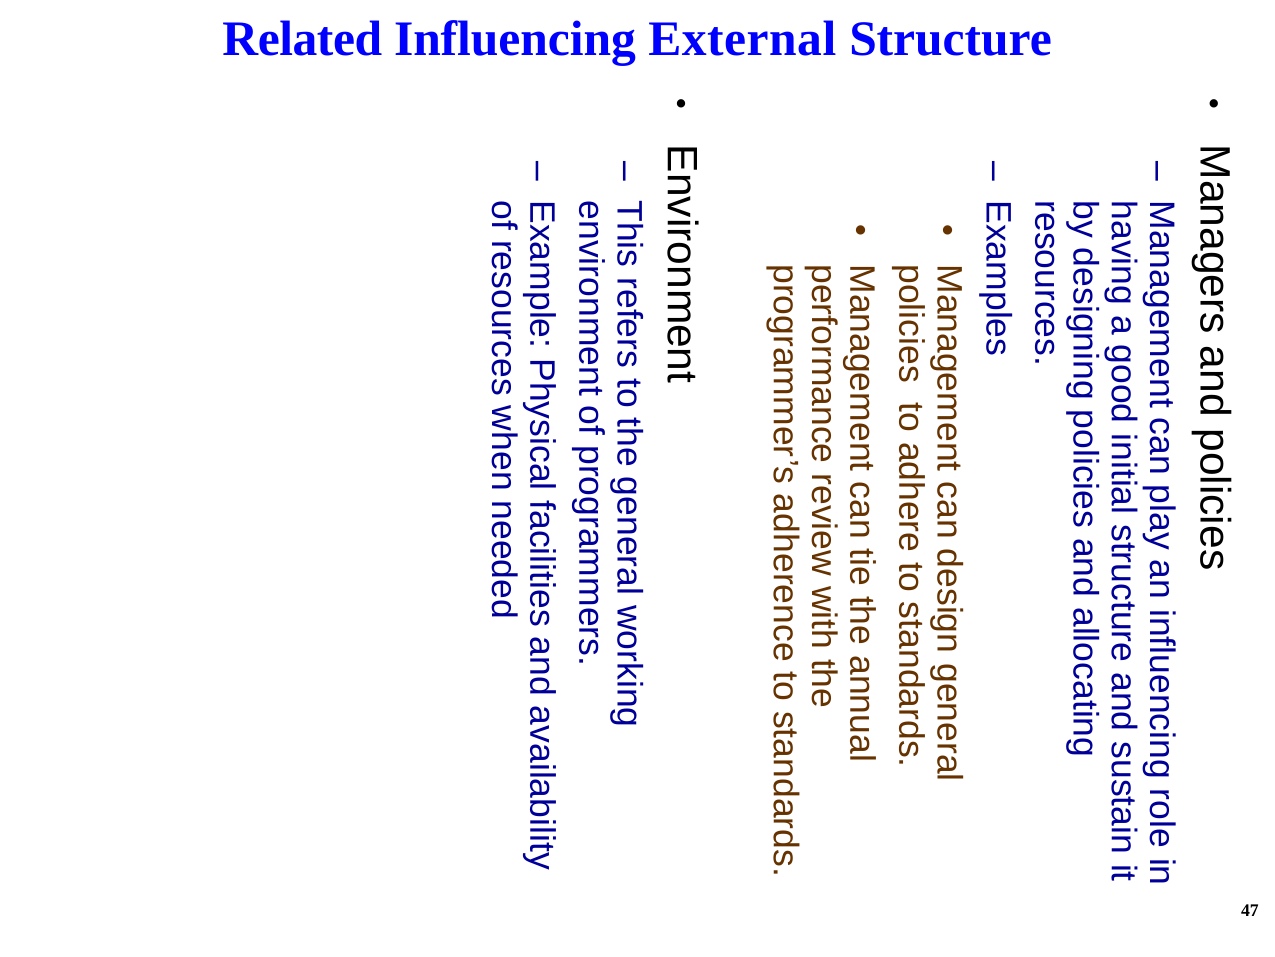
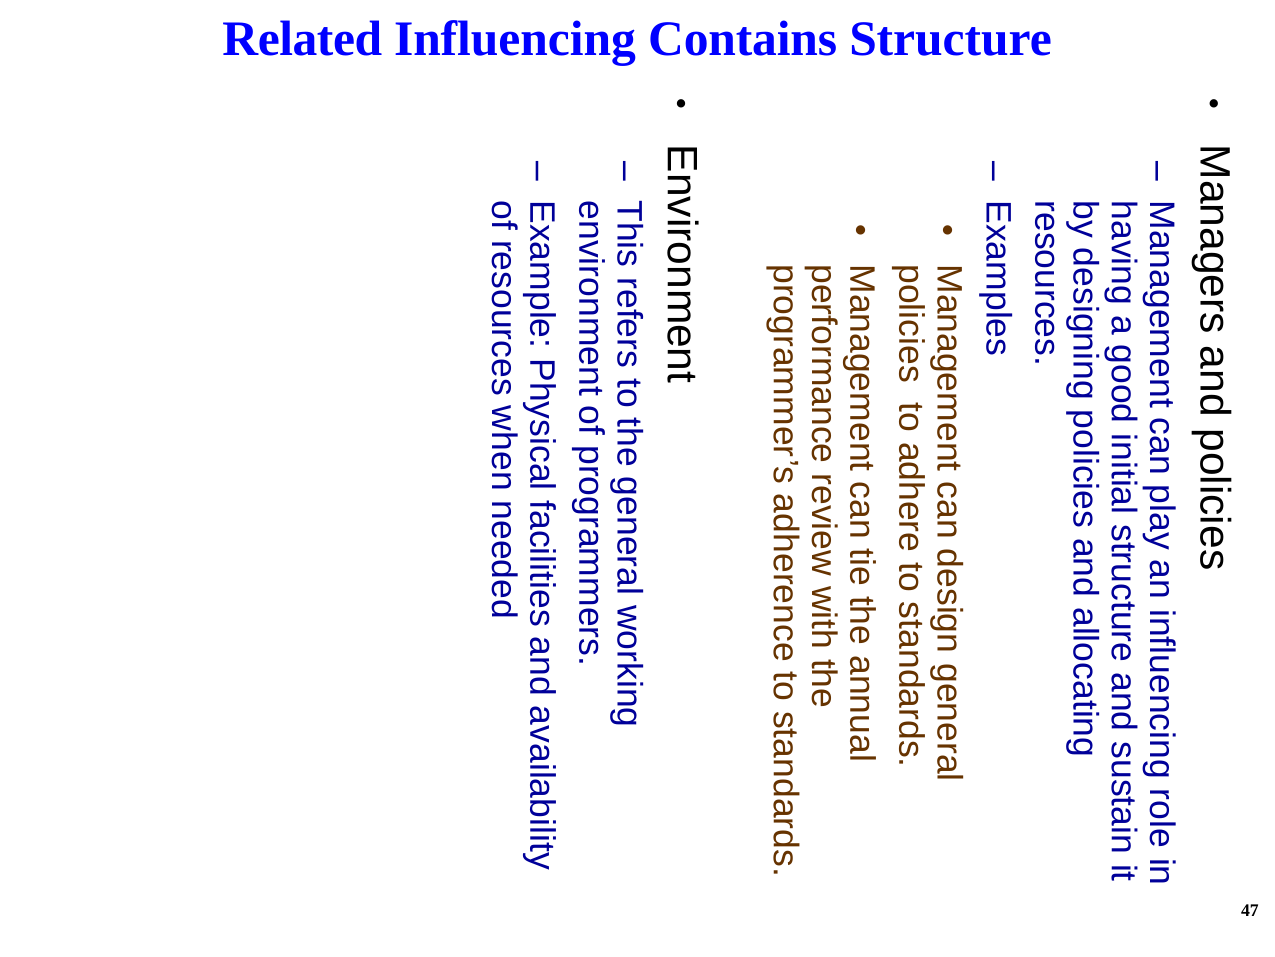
External: External -> Contains (743, 39)
